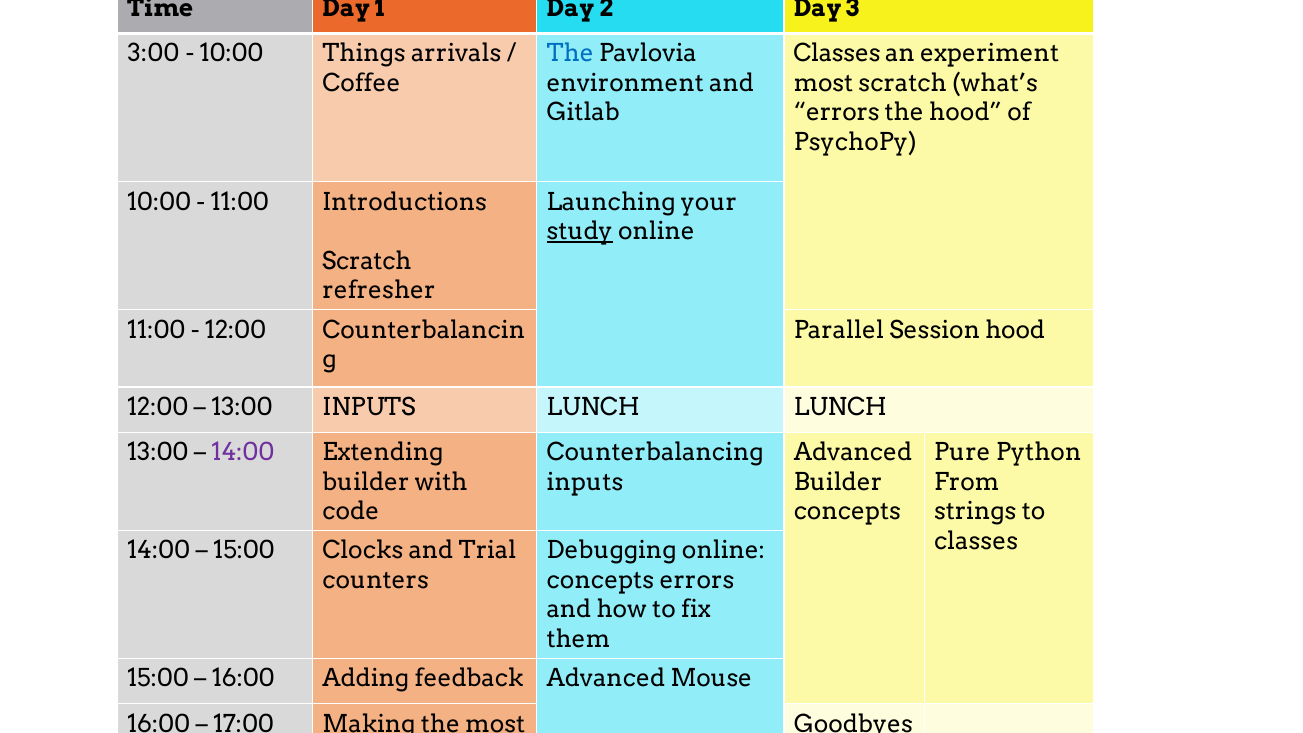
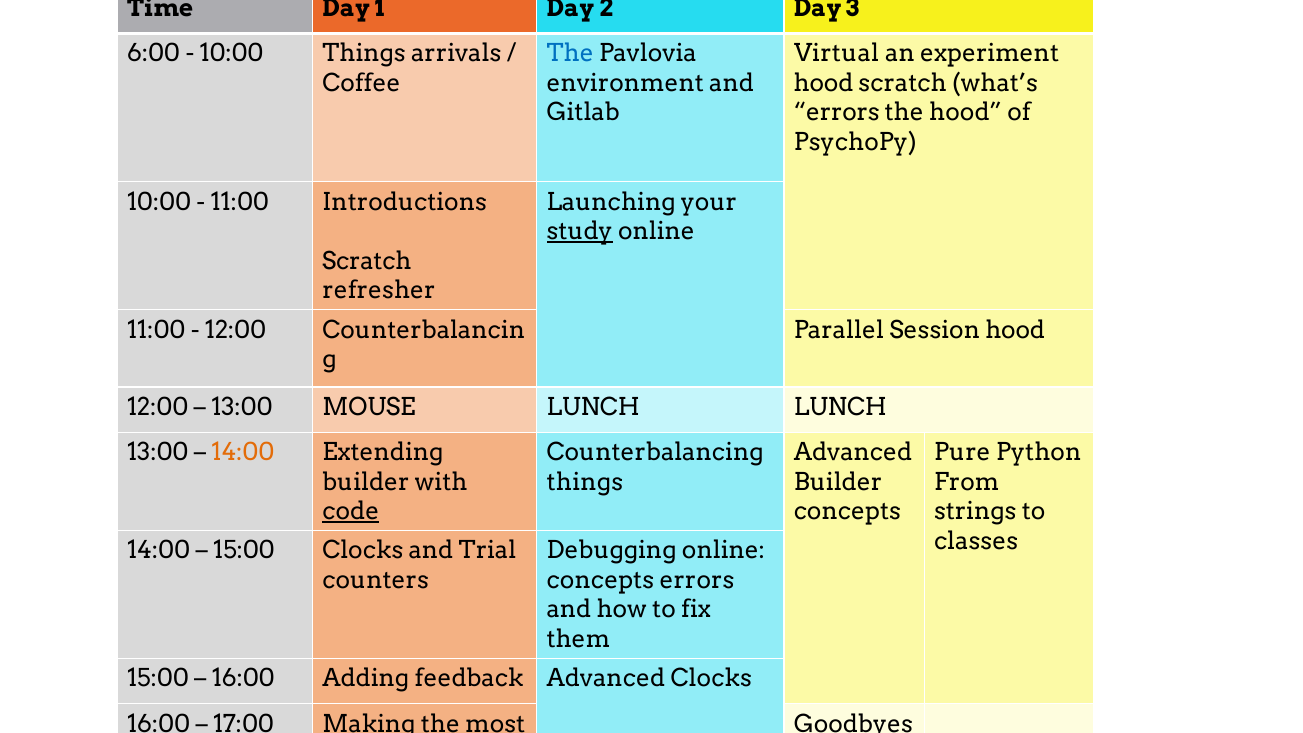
3:00: 3:00 -> 6:00 (154, 54)
Classes: Classes -> Virtual (837, 54)
most: most -> hood (824, 83)
13:00 INPUTS: INPUTS -> MOUSE (369, 407)
14:00 colour: purple -> orange (243, 452)
inputs: inputs -> things (585, 482)
code underline: none -> present (351, 511)
Advanced Mouse: Mouse -> Clocks (711, 679)
